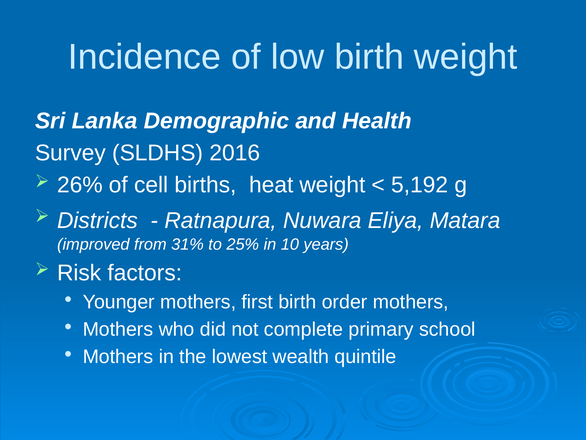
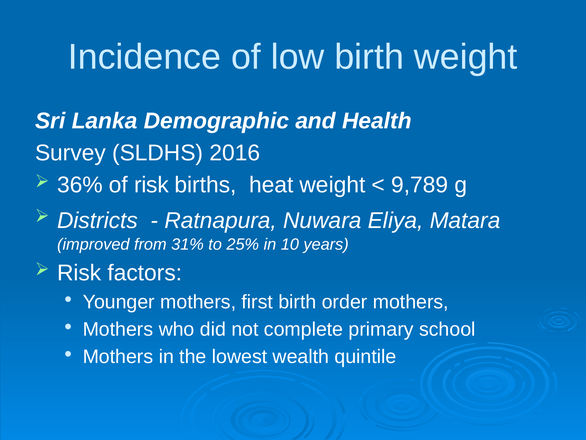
26%: 26% -> 36% (80, 185)
of cell: cell -> risk (151, 185)
5,192: 5,192 -> 9,789 (420, 185)
